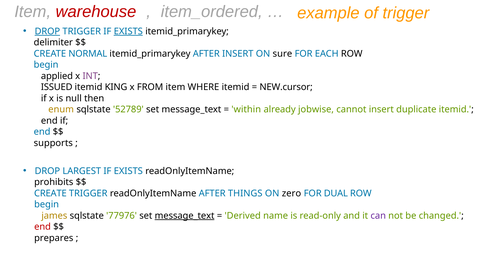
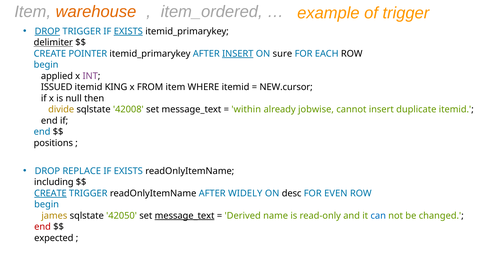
warehouse colour: red -> orange (96, 12)
delimiter underline: none -> present (53, 42)
NORMAL: NORMAL -> POINTER (88, 54)
INSERT underline: none -> present (238, 54)
enum: enum -> divide (61, 109)
52789: 52789 -> 42008 (128, 109)
supports: supports -> positions (53, 143)
LARGEST: LARGEST -> REPLACE (82, 171)
prohibits: prohibits -> including (54, 182)
CREATE underline: none -> present (50, 193)
THINGS: THINGS -> WIDELY (245, 193)
zero: zero -> desc (292, 193)
DUAL: DUAL -> EVEN (336, 193)
77976: 77976 -> 42050 (122, 215)
can colour: purple -> blue (378, 215)
prepares: prepares -> expected (54, 237)
